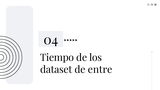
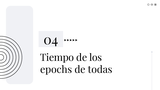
dataset: dataset -> epochs (56, 70)
entre: entre -> todas (100, 70)
